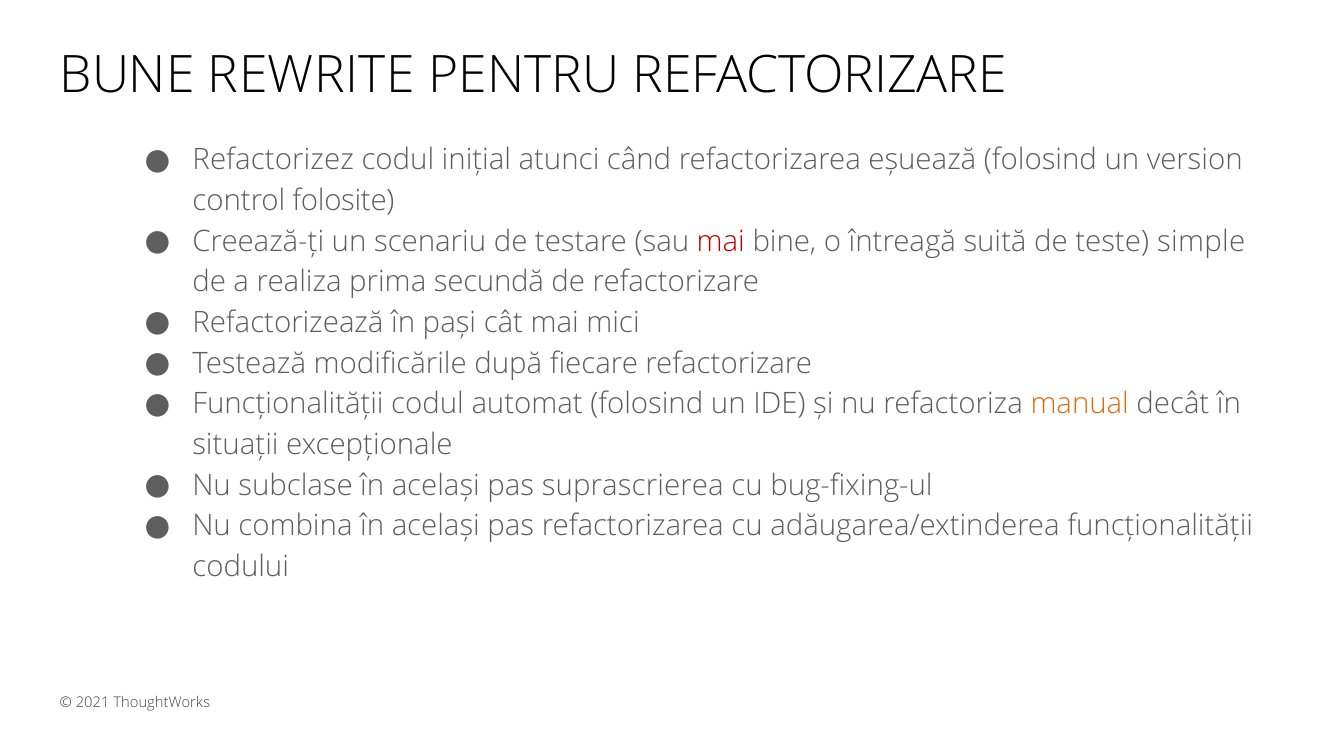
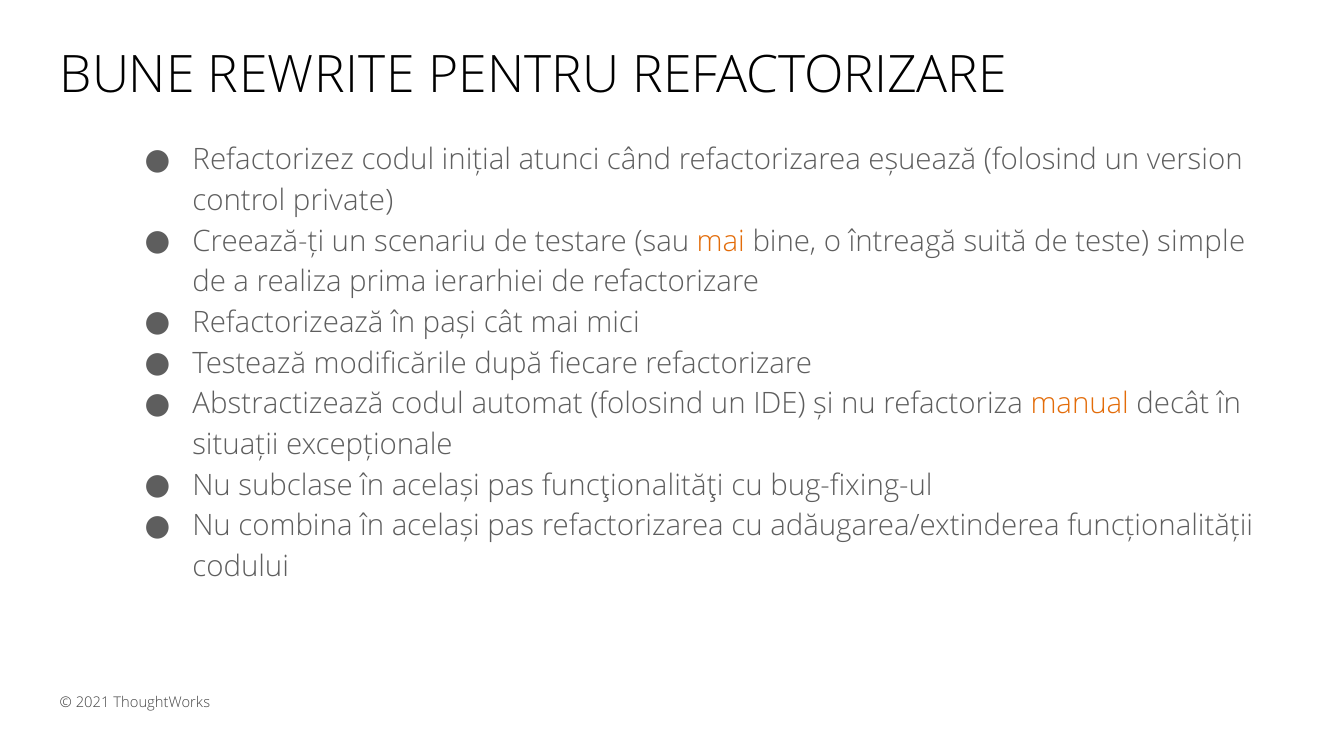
folosite: folosite -> private (343, 200)
mai colour: red -> orange (721, 241)
secundă: secundă -> ierarhiei (489, 282)
Funcționalității: Funcționalității -> Abstractizează (288, 404)
suprascrierea: suprascrierea -> funcţionalităţi (633, 485)
